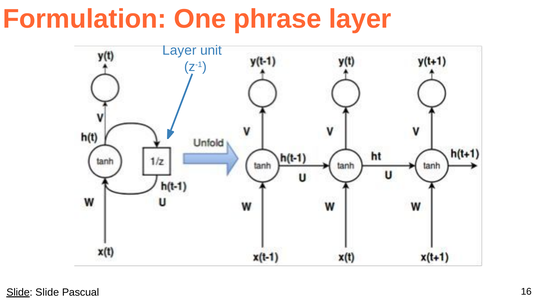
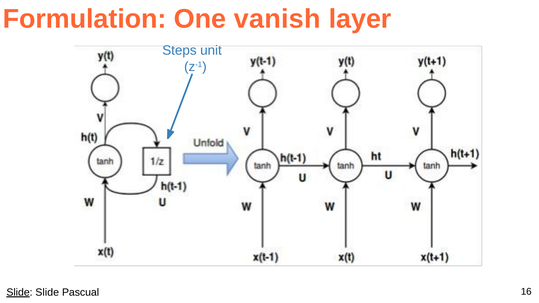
phrase: phrase -> vanish (277, 19)
Layer: Layer -> Steps (179, 50)
